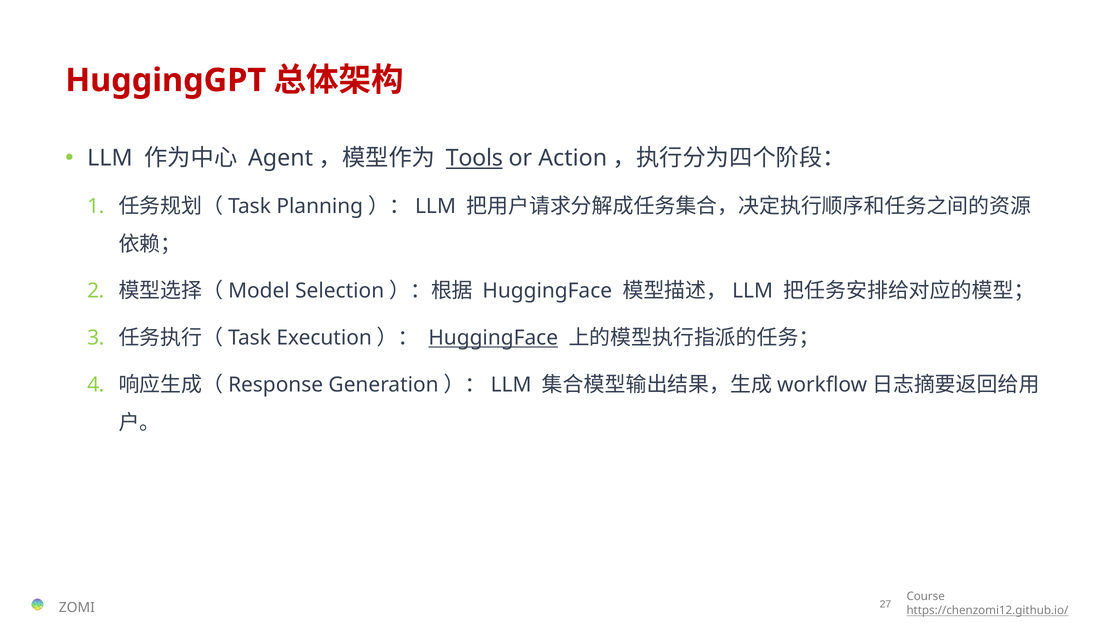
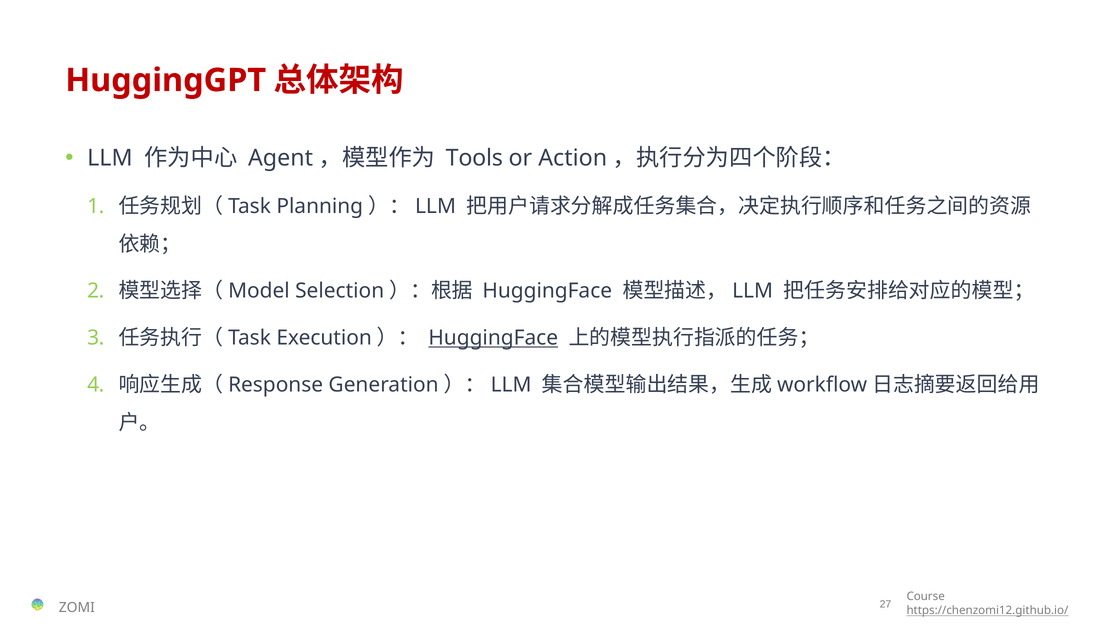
Tools underline: present -> none (474, 158)
